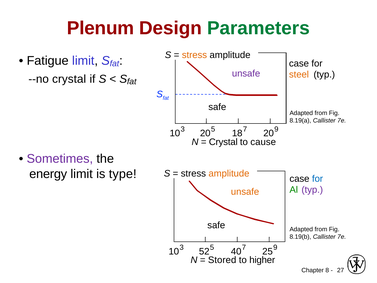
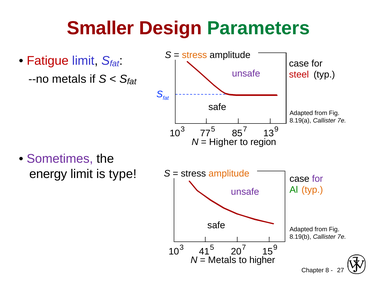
Plenum: Plenum -> Smaller (101, 28)
Fatigue colour: black -> red (48, 61)
steel colour: orange -> red (299, 74)
--no crystal: crystal -> metals (69, 79)
3 20: 20 -> 77 (205, 133)
18: 18 -> 85 (237, 133)
7 20: 20 -> 13 (269, 133)
Crystal: Crystal -> Higher (223, 142)
cause: cause -> region (263, 142)
for colour: blue -> purple (318, 179)
typ colour: purple -> orange (312, 190)
unsafe colour: orange -> purple (245, 192)
52: 52 -> 41 (204, 251)
40: 40 -> 20 (236, 251)
25: 25 -> 15 (268, 251)
Stored: Stored -> Metals (222, 260)
